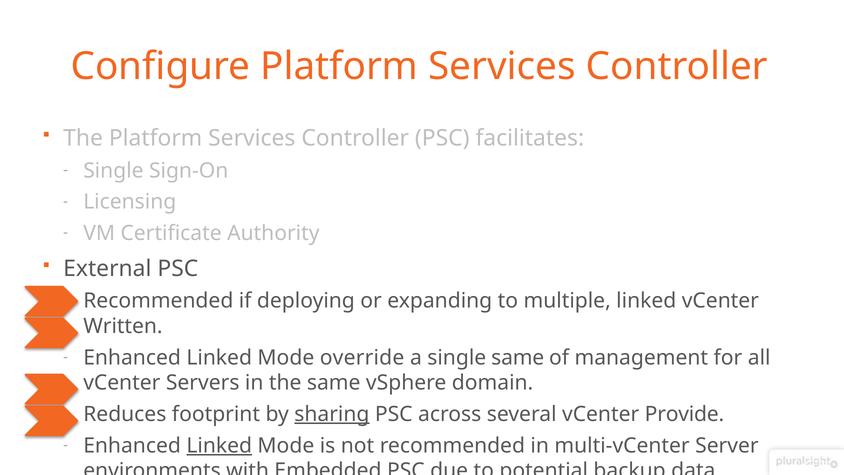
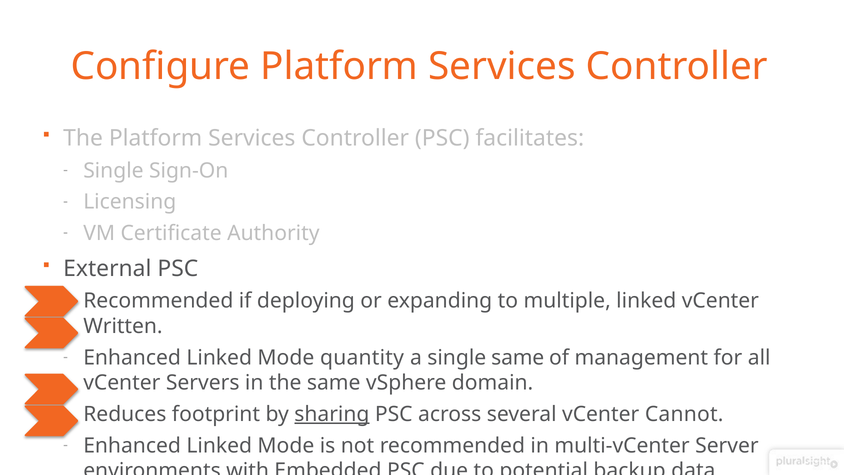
override: override -> quantity (362, 357)
Provide: Provide -> Cannot (684, 414)
Linked underline: present -> none (219, 445)
